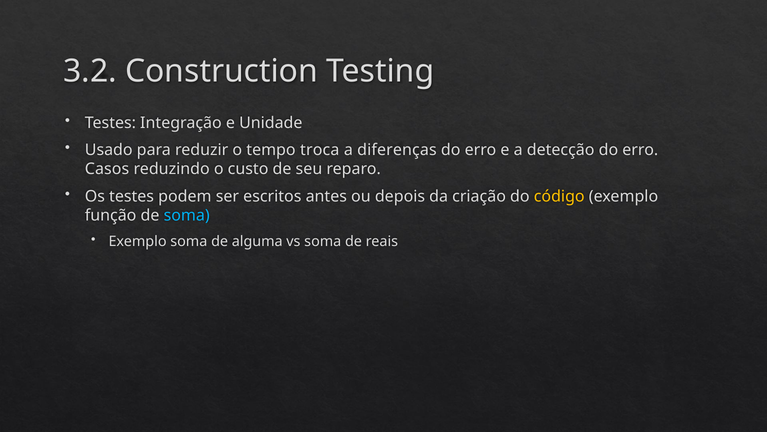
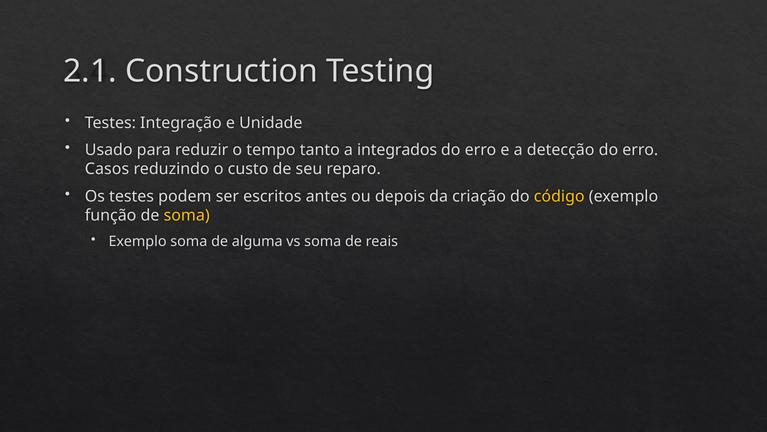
3.2: 3.2 -> 2.1 (90, 71)
troca: troca -> tanto (320, 150)
diferenças: diferenças -> integrados (397, 150)
soma colour: light blue -> yellow (187, 215)
